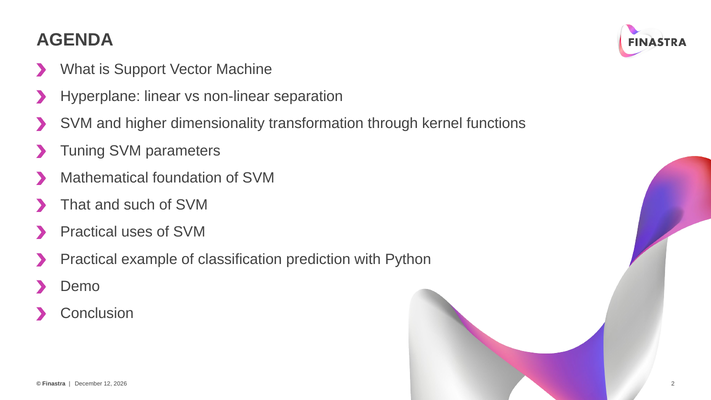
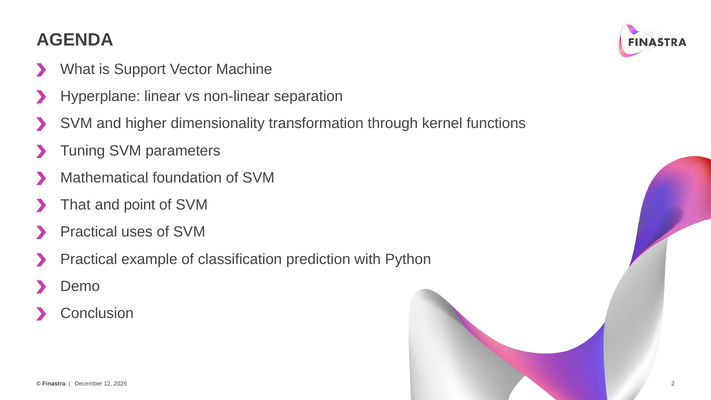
such: such -> point (140, 205)
